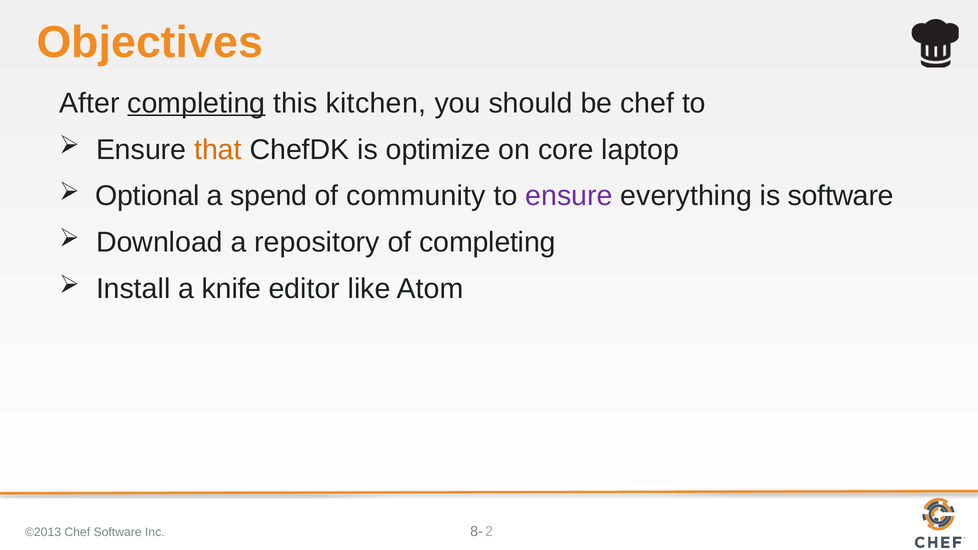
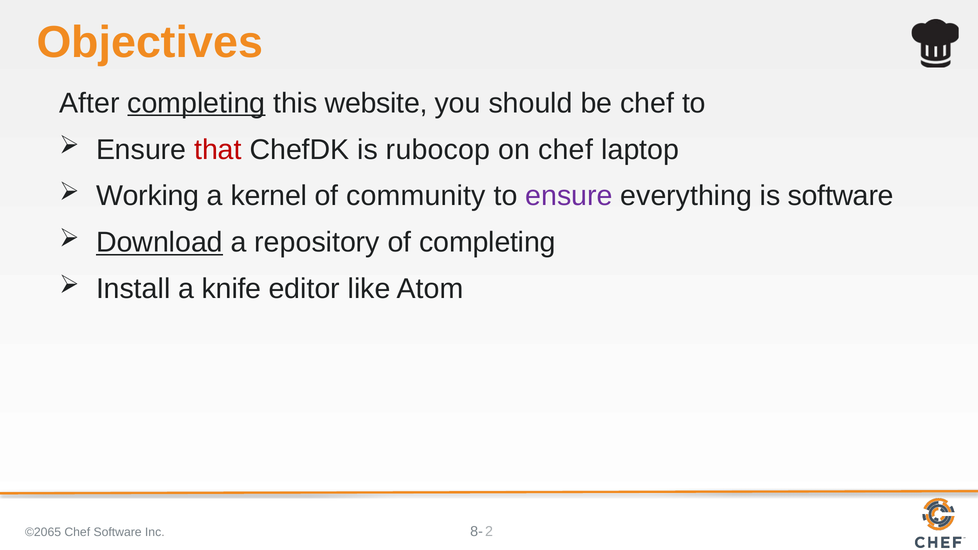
kitchen: kitchen -> website (376, 103)
that colour: orange -> red (218, 150)
optimize: optimize -> rubocop (438, 150)
on core: core -> chef (566, 150)
Optional: Optional -> Working (148, 196)
spend: spend -> kernel (269, 196)
Download underline: none -> present (159, 243)
©2013: ©2013 -> ©2065 (43, 532)
